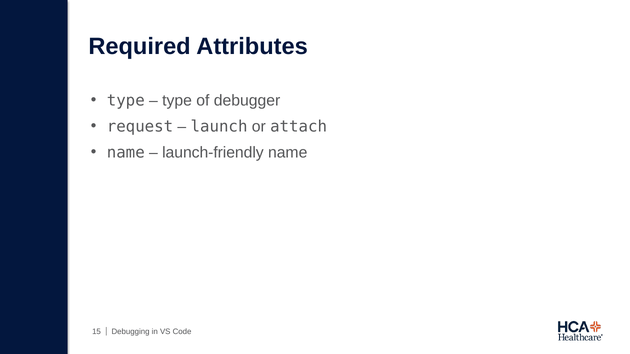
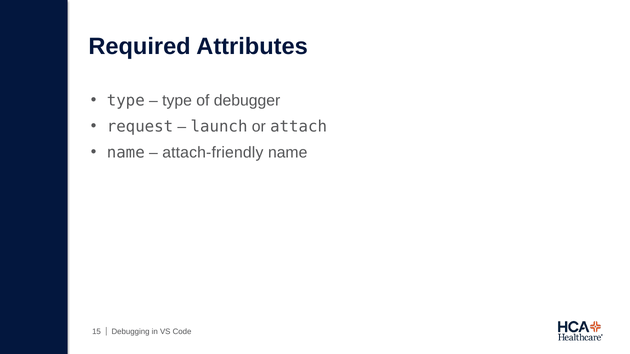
launch-friendly: launch-friendly -> attach-friendly (213, 153)
